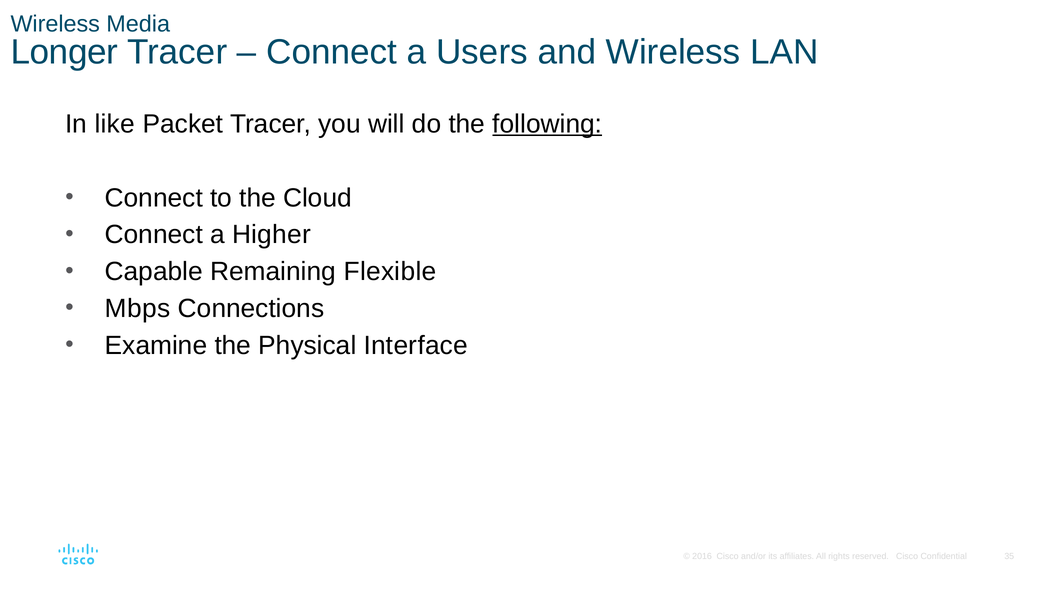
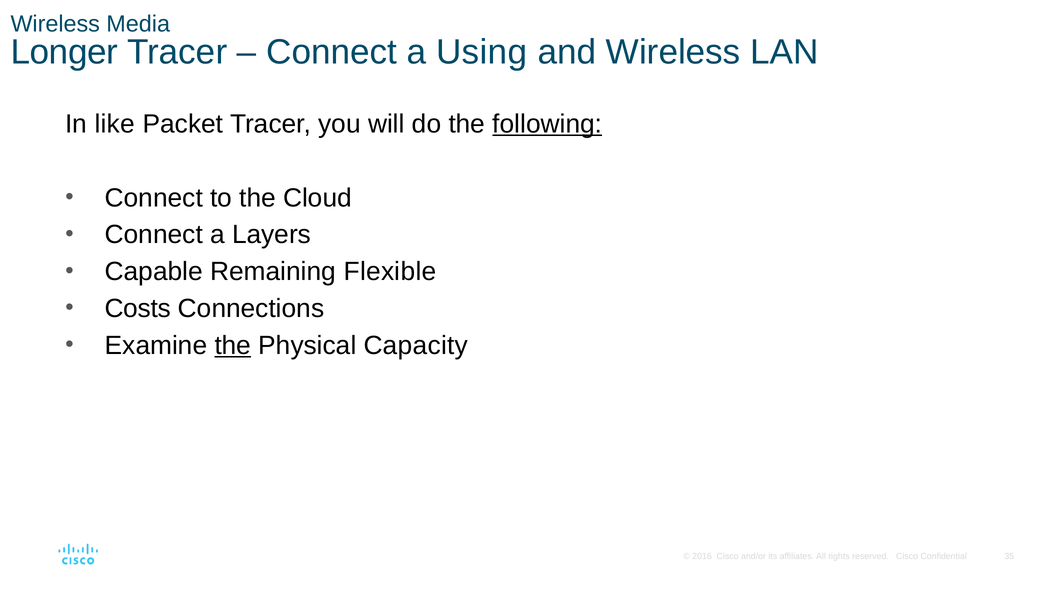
Users: Users -> Using (482, 52)
Higher: Higher -> Layers (272, 235)
Mbps: Mbps -> Costs (138, 309)
the underline: none -> present (233, 345)
Interface: Interface -> Capacity (416, 345)
